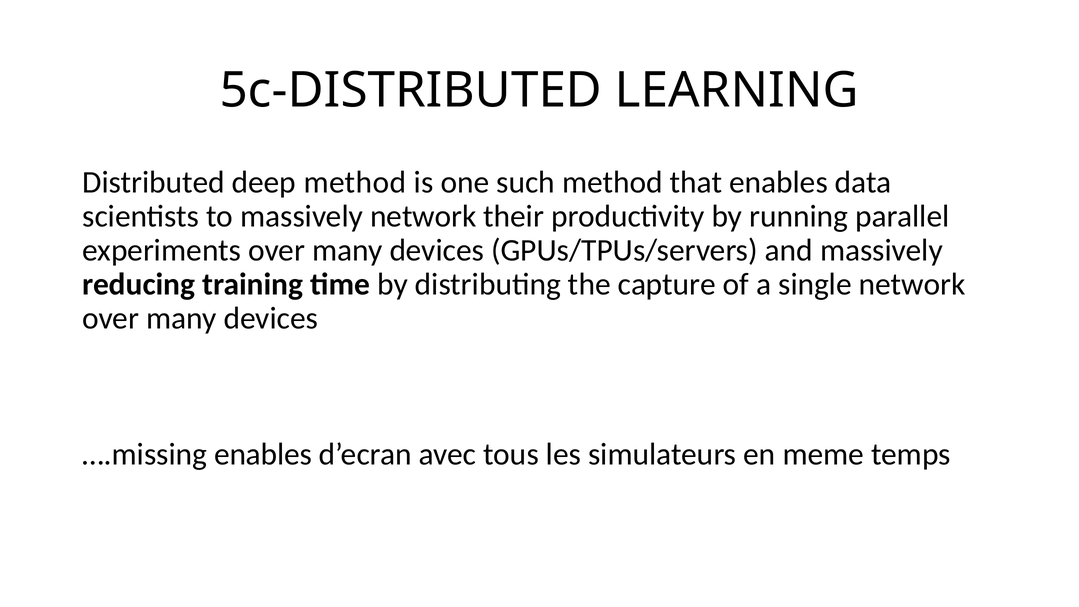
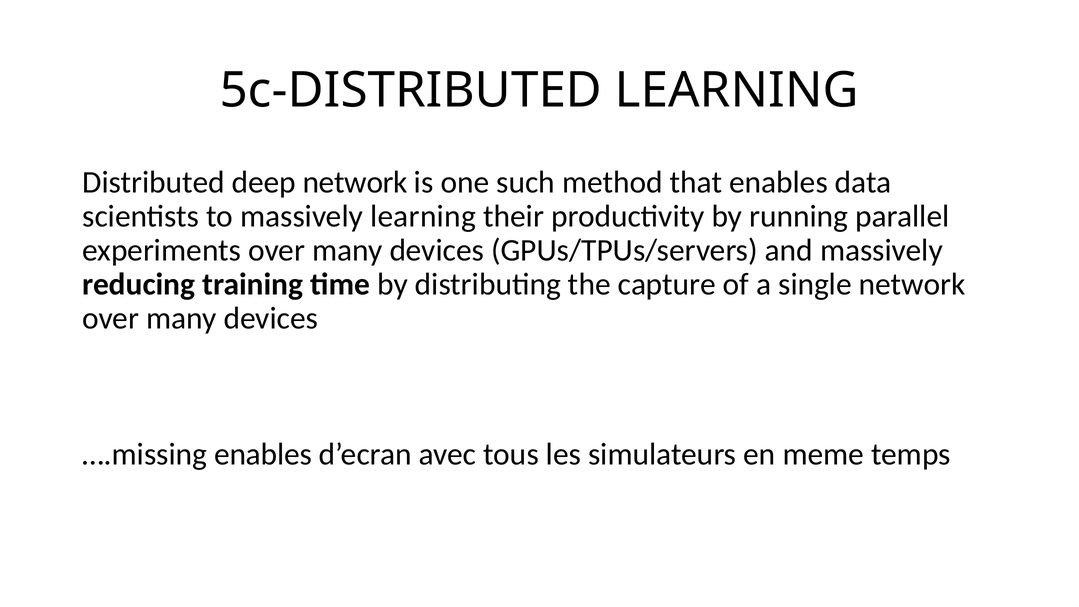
deep method: method -> network (355, 182)
massively network: network -> learning (423, 216)
